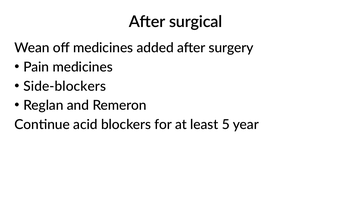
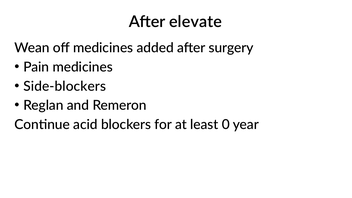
surgical: surgical -> elevate (196, 22)
5: 5 -> 0 (226, 125)
